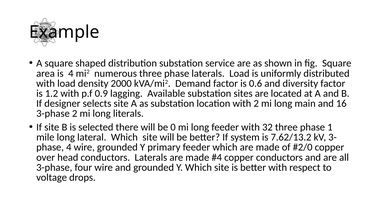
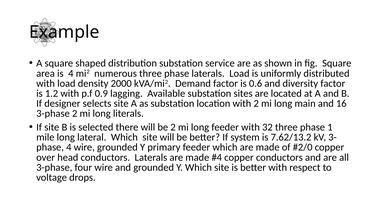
be 0: 0 -> 2 (173, 127)
